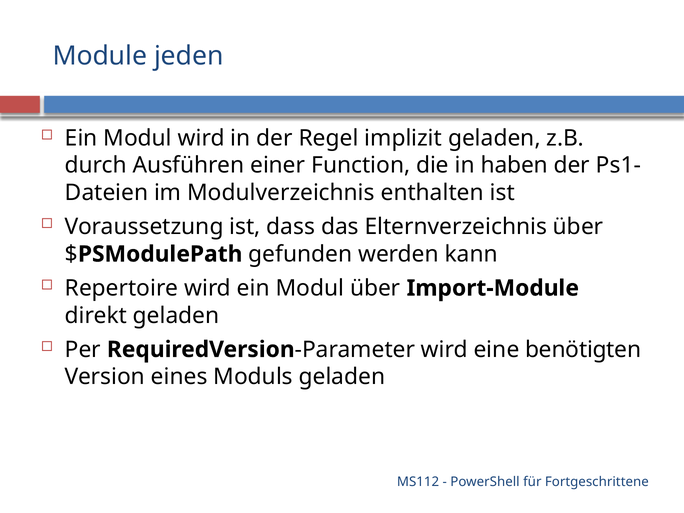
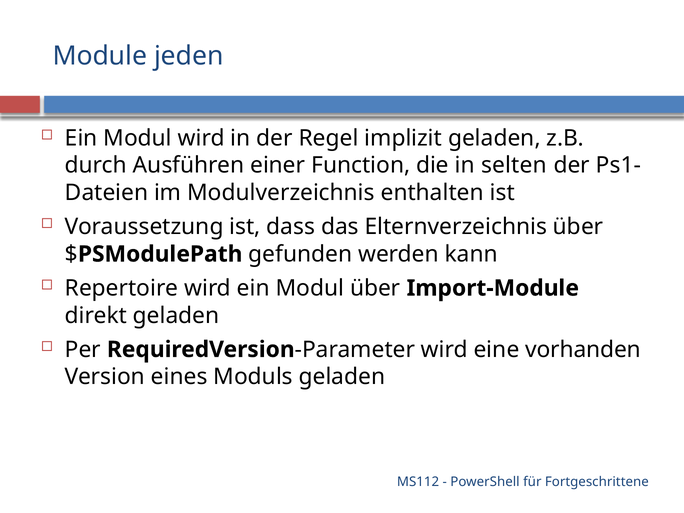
haben: haben -> selten (514, 165)
benötigten: benötigten -> vorhanden (583, 349)
